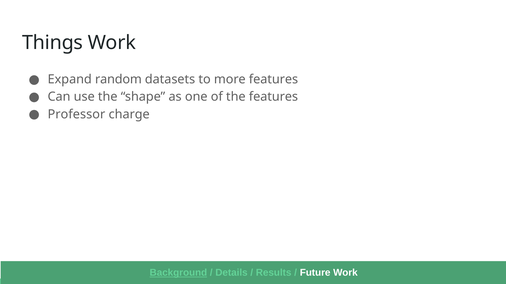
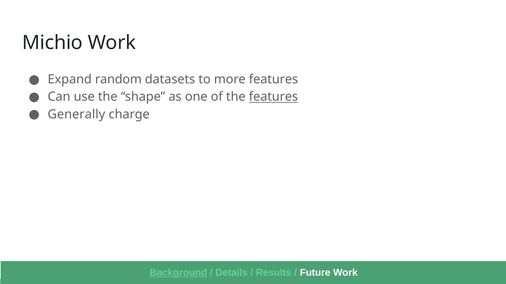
Things: Things -> Michio (53, 43)
features underline: none -> present (273, 97)
Professor: Professor -> Generally (76, 114)
